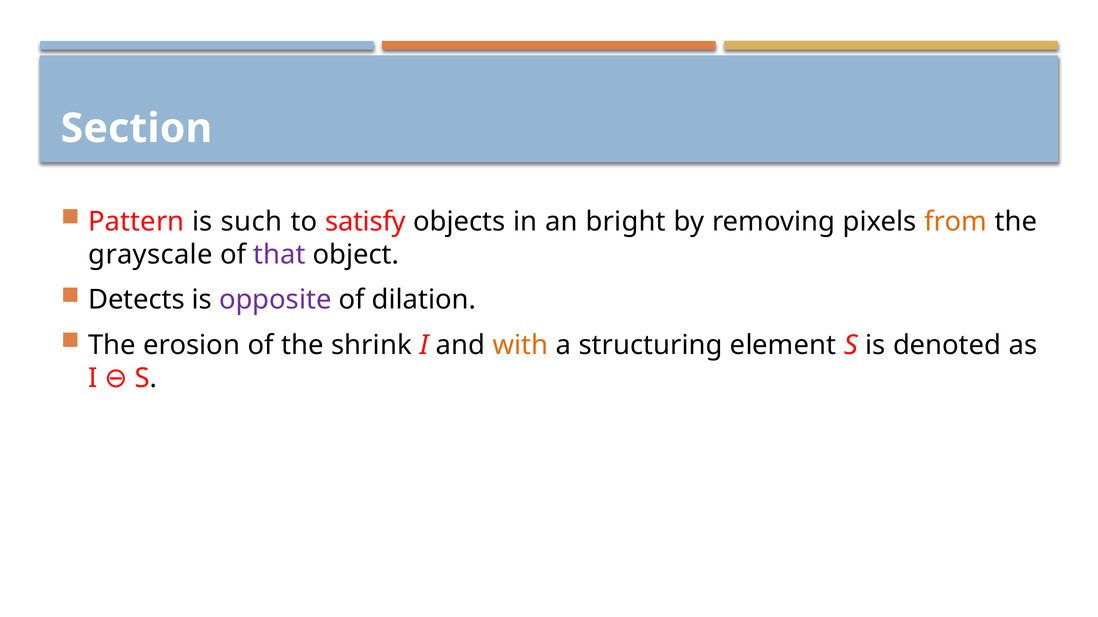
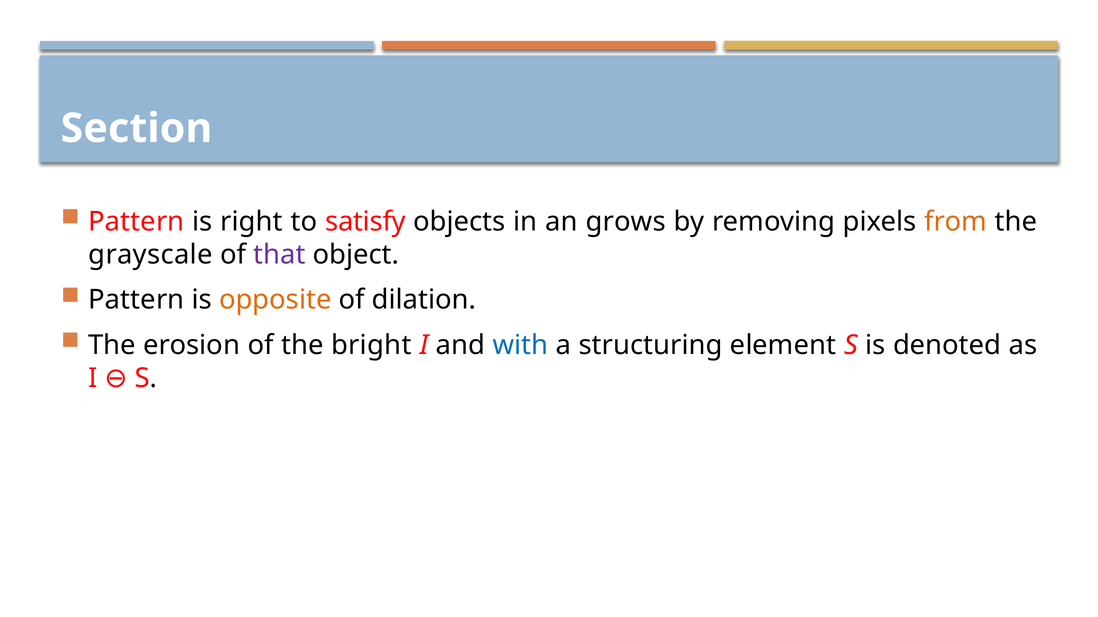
such: such -> right (252, 222)
bright: bright -> grows (626, 222)
Detects: Detects -> Pattern (136, 300)
opposite colour: purple -> orange (275, 300)
shrink: shrink -> bright (371, 345)
with colour: orange -> blue (520, 345)
